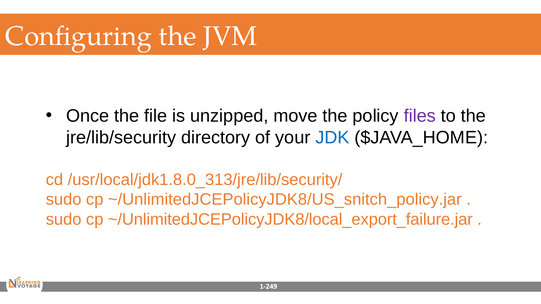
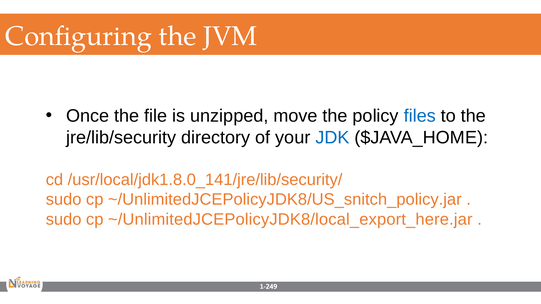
files colour: purple -> blue (420, 116)
/usr/local/jdk1.8.0_313/jre/lib/security/: /usr/local/jdk1.8.0_313/jre/lib/security/ -> /usr/local/jdk1.8.0_141/jre/lib/security/ (205, 180)
~/UnlimitedJCEPolicyJDK8/local_export_failure.jar: ~/UnlimitedJCEPolicyJDK8/local_export_failure.jar -> ~/UnlimitedJCEPolicyJDK8/local_export_here.jar (290, 220)
